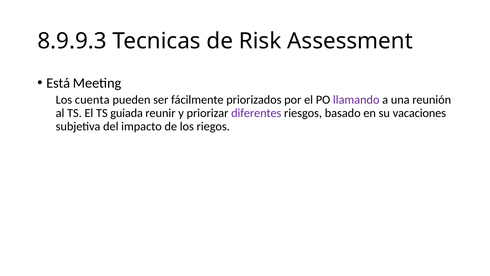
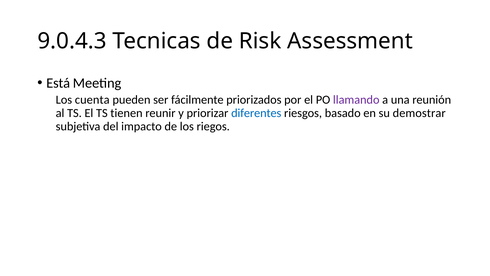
8.9.9.3: 8.9.9.3 -> 9.0.4.3 (72, 41)
guiada: guiada -> tienen (126, 113)
diferentes colour: purple -> blue (256, 113)
vacaciones: vacaciones -> demostrar (419, 113)
